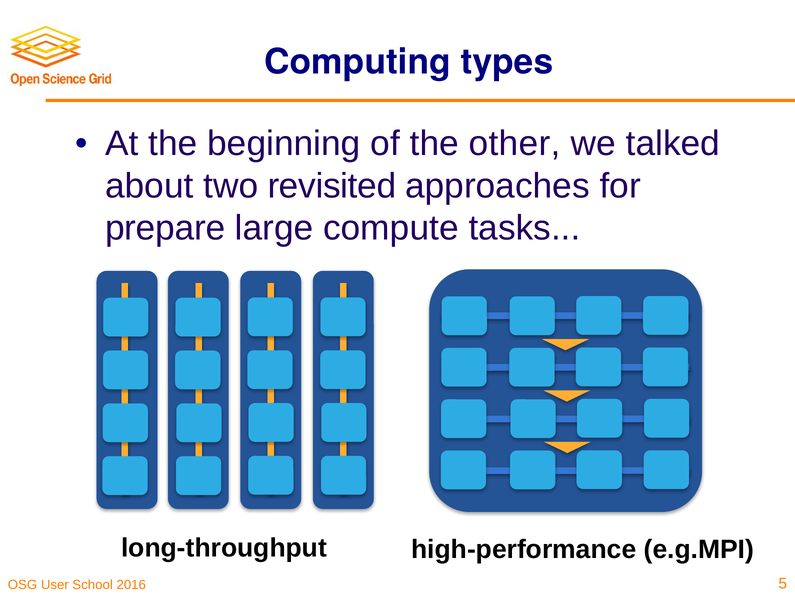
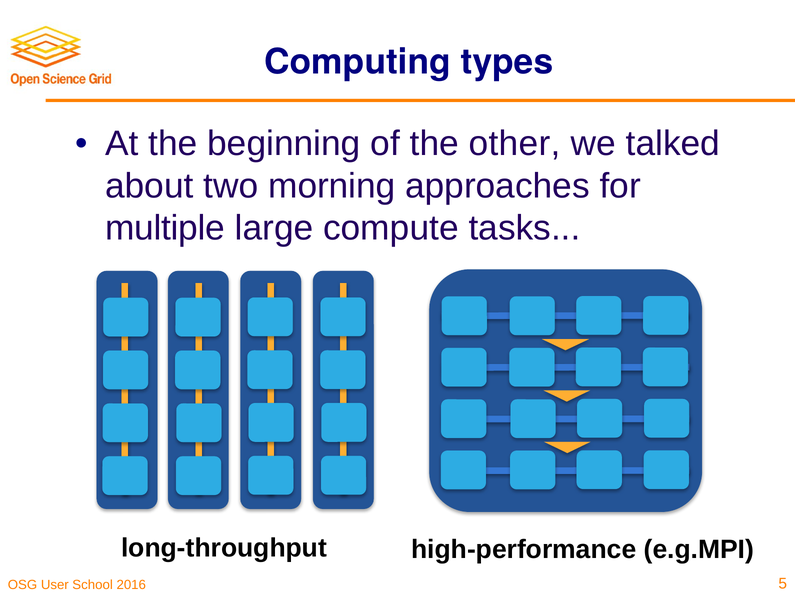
revisited: revisited -> morning (332, 186)
prepare: prepare -> multiple (165, 228)
